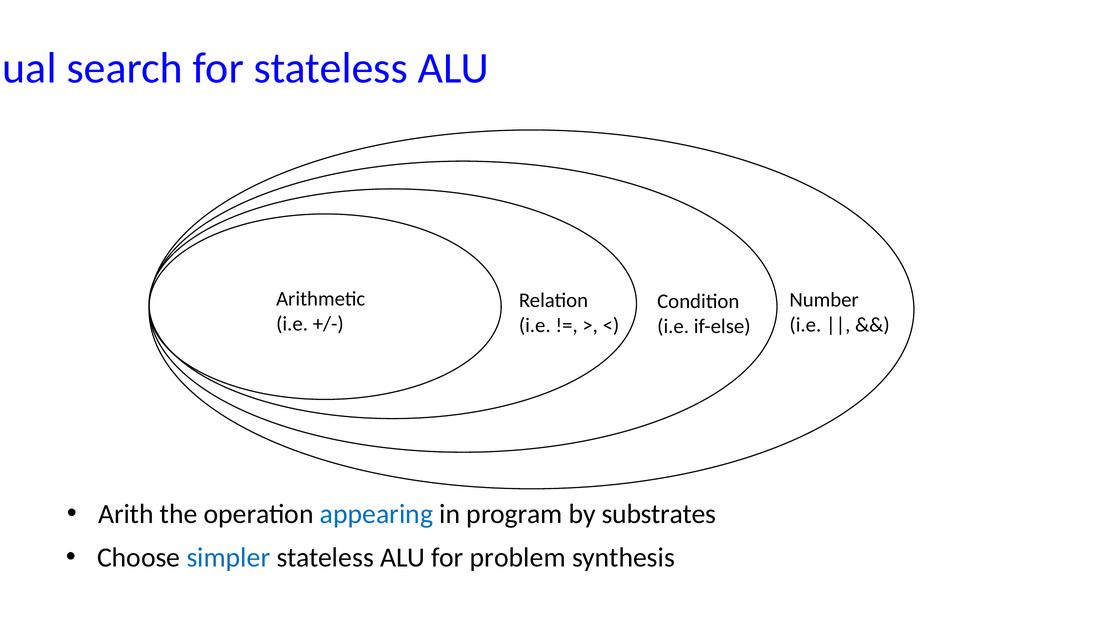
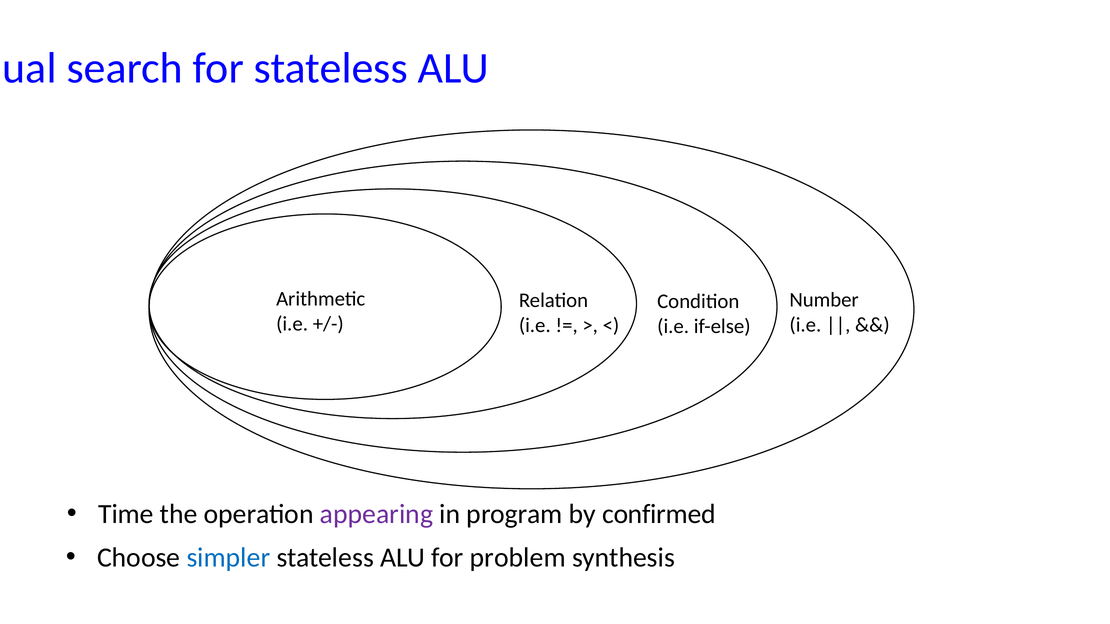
Arith: Arith -> Time (126, 515)
appearing colour: blue -> purple (377, 515)
substrates: substrates -> confirmed (659, 515)
